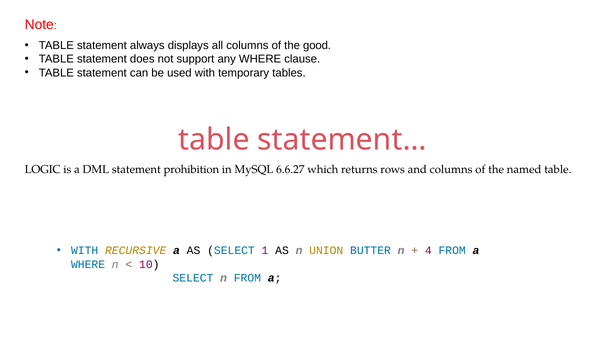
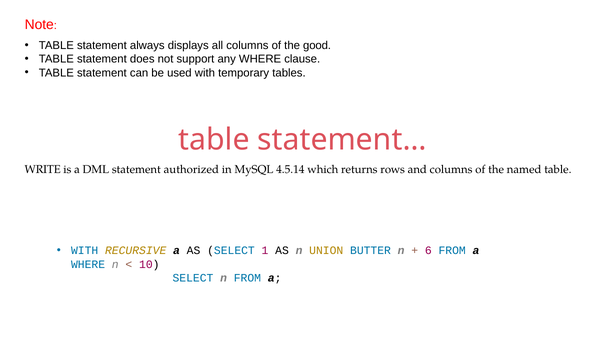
LOGIC: LOGIC -> WRITE (43, 169)
prohibition: prohibition -> authorized (191, 169)
6.6.27: 6.6.27 -> 4.5.14 (290, 169)
4: 4 -> 6 (428, 250)
